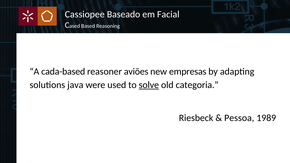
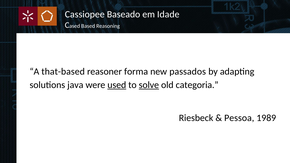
Facial: Facial -> Idade (168, 14)
cada-based: cada-based -> that-based (63, 72)
aviões: aviões -> forma (136, 72)
empresas: empresas -> passados (188, 72)
used underline: none -> present (117, 85)
